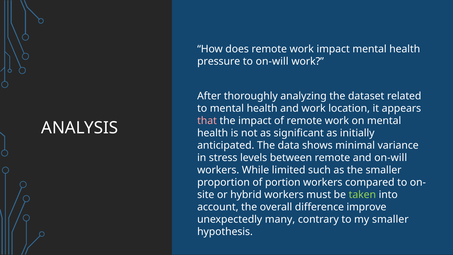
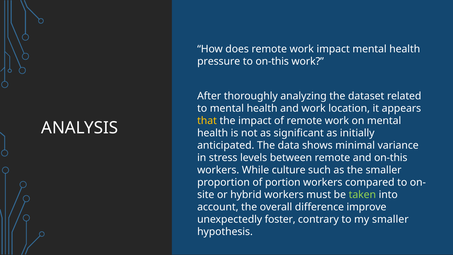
to on-will: on-will -> on-this (272, 61)
that colour: pink -> yellow (207, 121)
and on-will: on-will -> on-this (391, 158)
limited: limited -> culture (289, 170)
many: many -> foster (280, 219)
